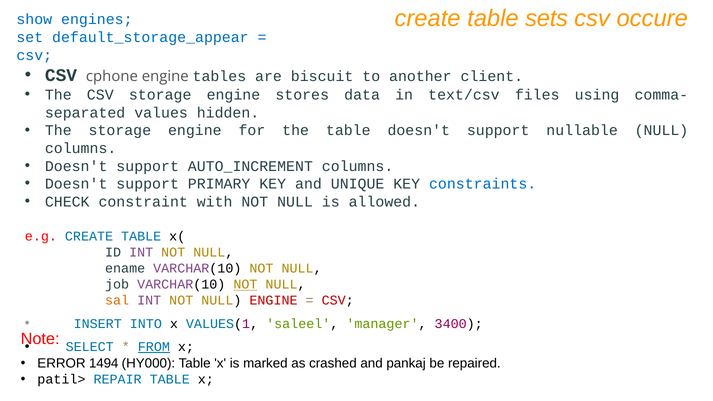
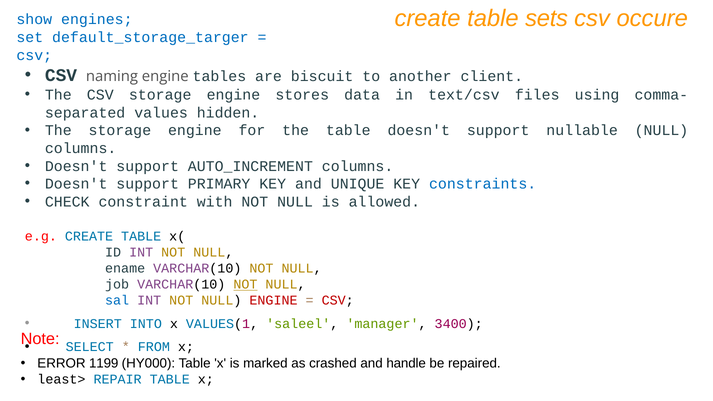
default_storage_appear: default_storage_appear -> default_storage_targer (150, 37)
cphone: cphone -> naming (112, 76)
sal colour: orange -> blue (117, 301)
FROM underline: present -> none (154, 347)
1494: 1494 -> 1199 (104, 364)
pankaj: pankaj -> handle (406, 364)
patil>: patil> -> least> (61, 380)
